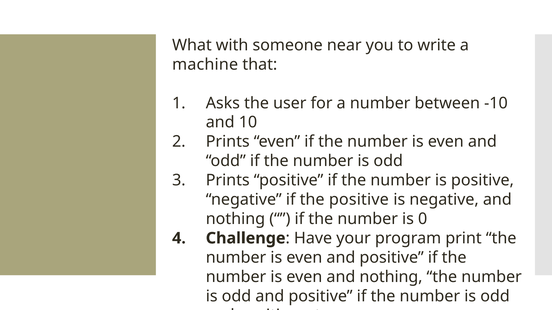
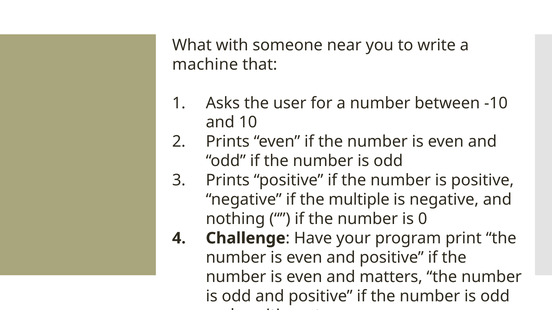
the positive: positive -> multiple (359, 200)
even and nothing: nothing -> matters (391, 277)
